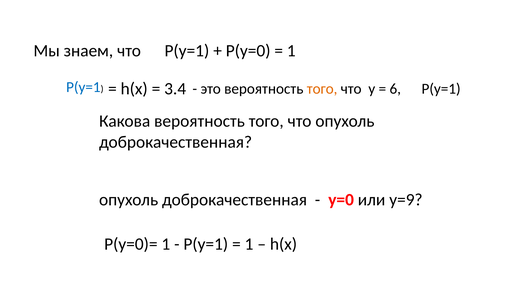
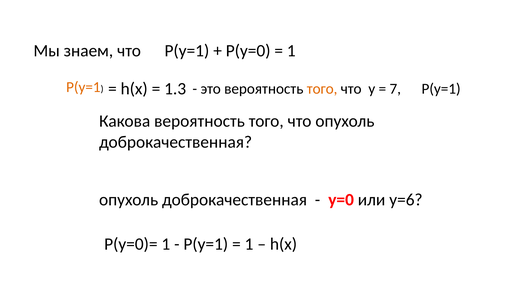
P(y=1 colour: blue -> orange (83, 87)
3.4: 3.4 -> 1.3 (175, 89)
6: 6 -> 7 (395, 89)
у=9: у=9 -> у=6 (406, 199)
